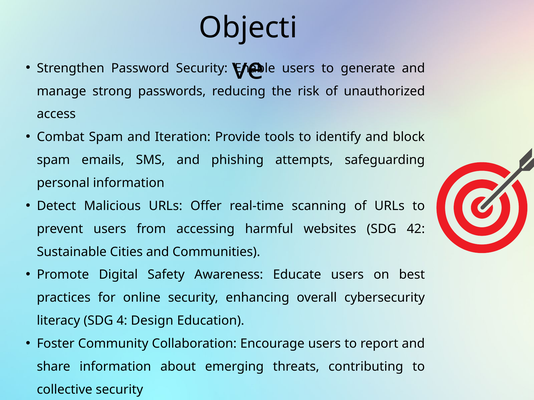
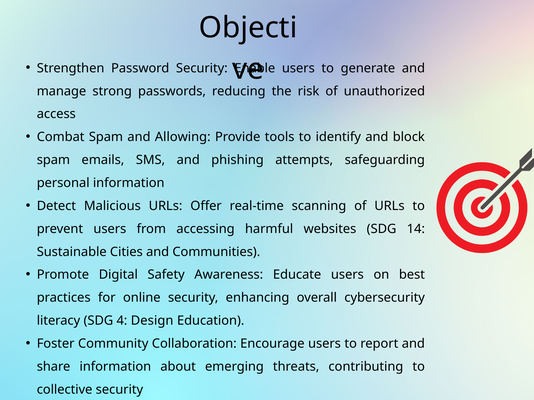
Iteration: Iteration -> Allowing (183, 137)
42: 42 -> 14 (416, 229)
